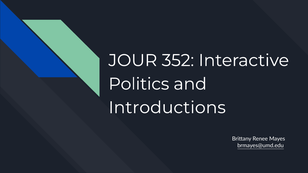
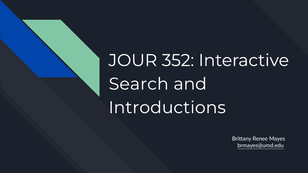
Politics: Politics -> Search (139, 84)
